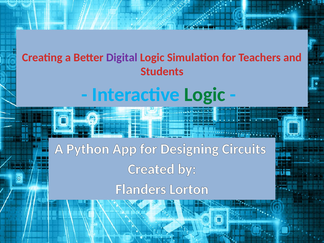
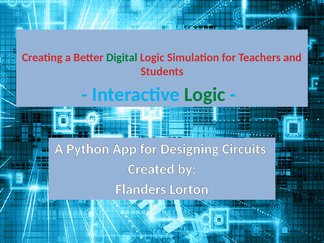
Digital colour: purple -> green (122, 57)
